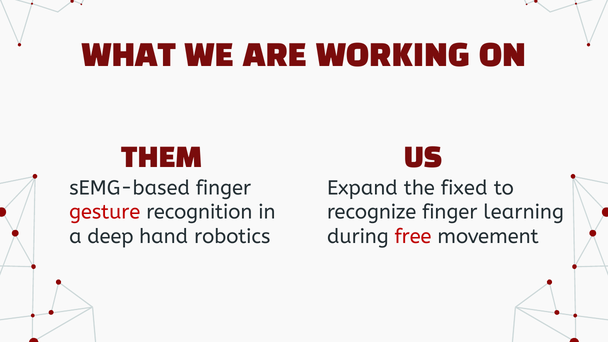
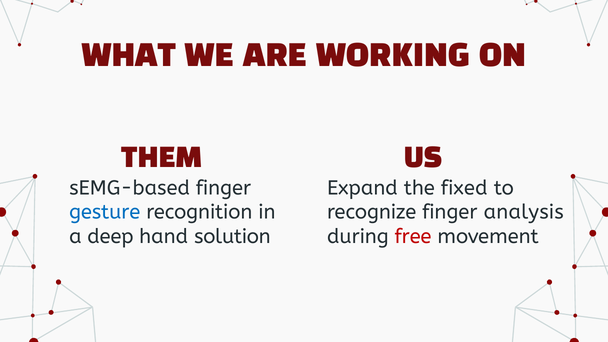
gesture colour: red -> blue (105, 212)
learning: learning -> analysis (524, 212)
robotics: robotics -> solution (232, 237)
